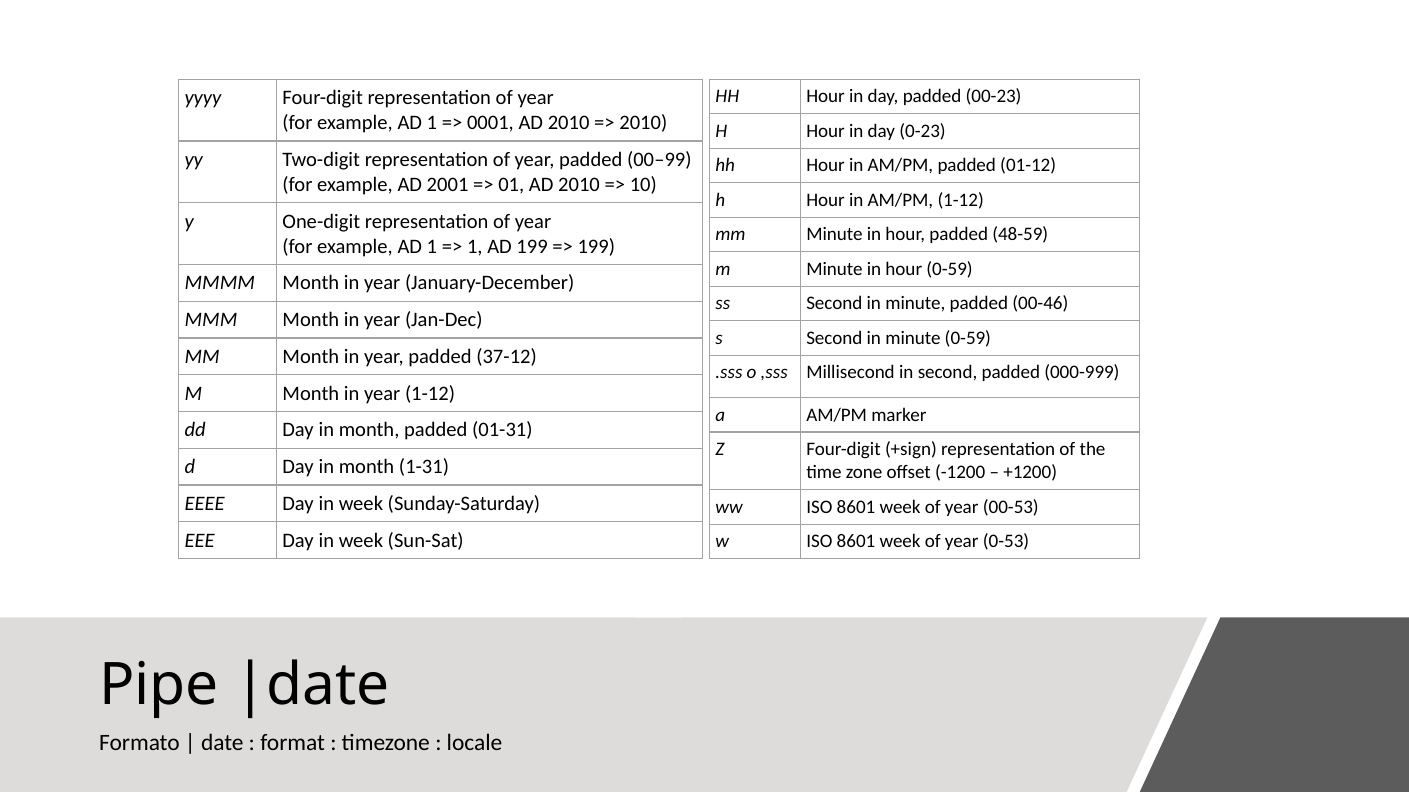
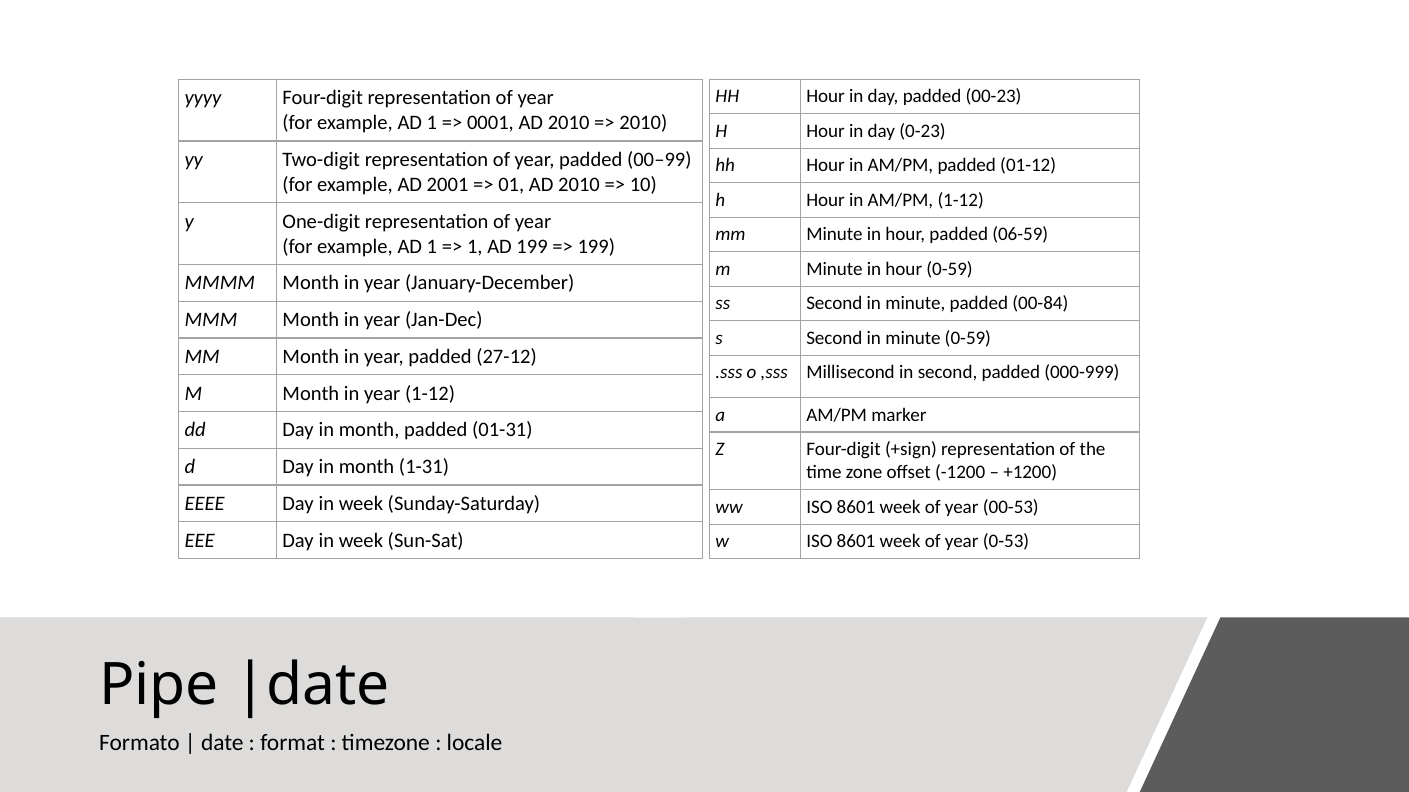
48-59: 48-59 -> 06-59 (1020, 235)
00-46: 00-46 -> 00-84 (1040, 304)
37-12: 37-12 -> 27-12 (507, 357)
